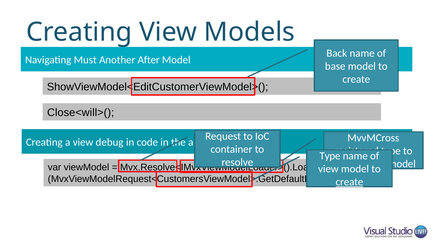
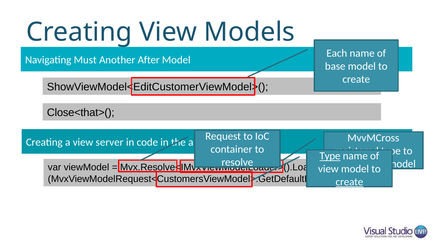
Back: Back -> Each (337, 53)
Close<will>(: Close<will>( -> Close<that>( (81, 113)
debug: debug -> server (110, 142)
Type underline: none -> present (330, 156)
